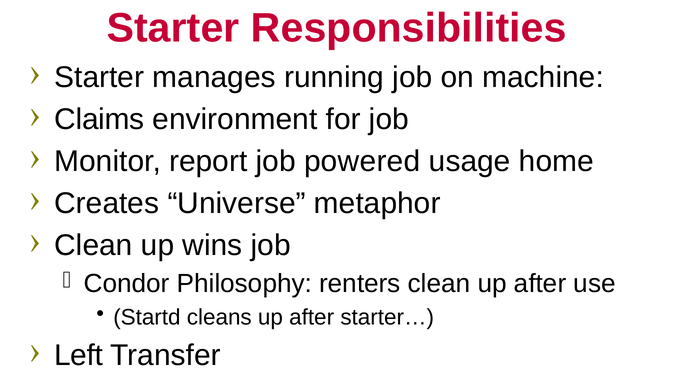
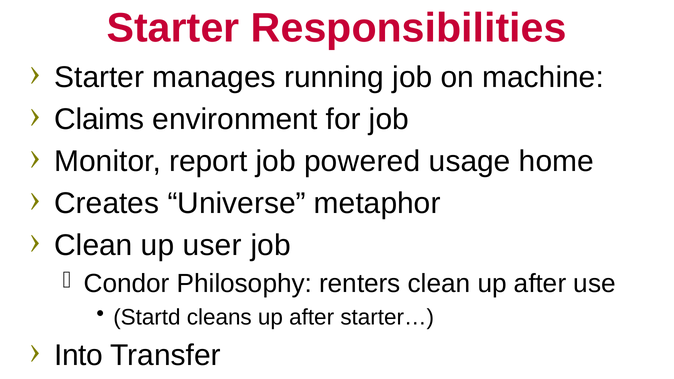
wins: wins -> user (212, 245)
Left: Left -> Into (79, 355)
